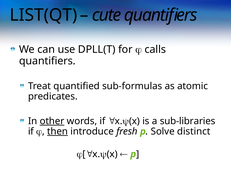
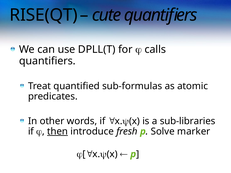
LIST(QT: LIST(QT -> RISE(QT (44, 15)
other underline: present -> none (52, 121)
distinct: distinct -> marker (194, 132)
